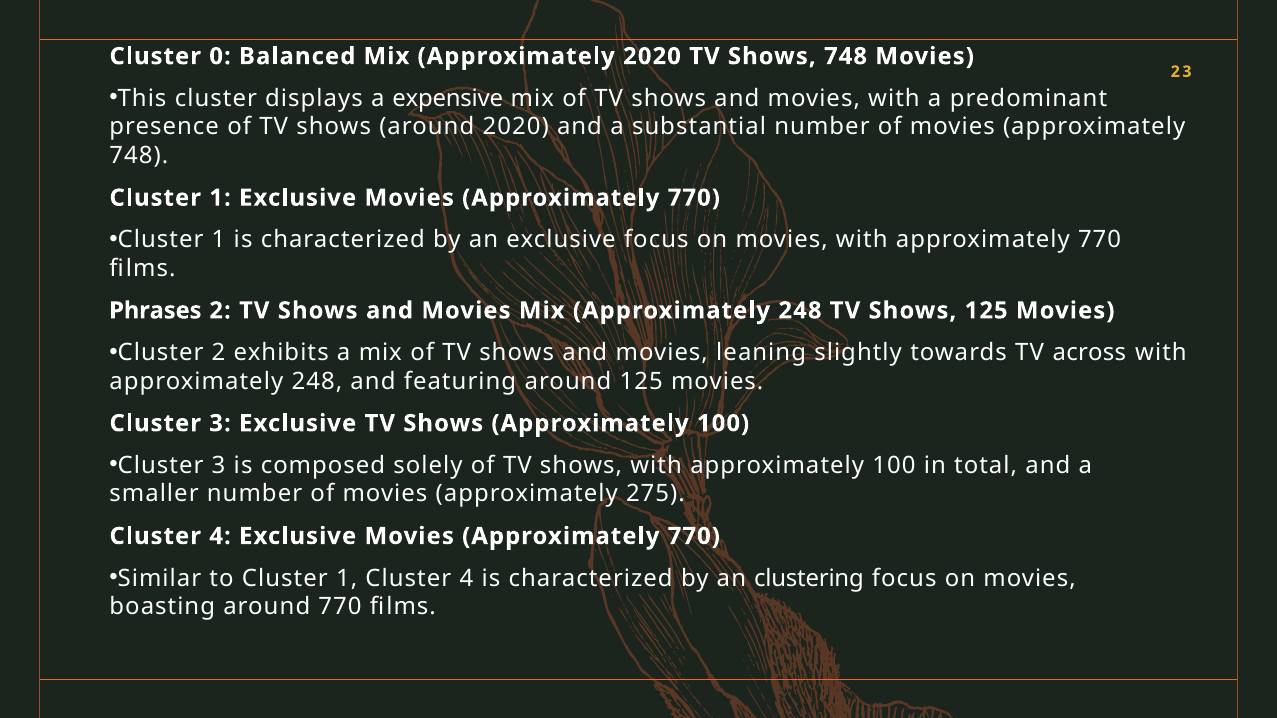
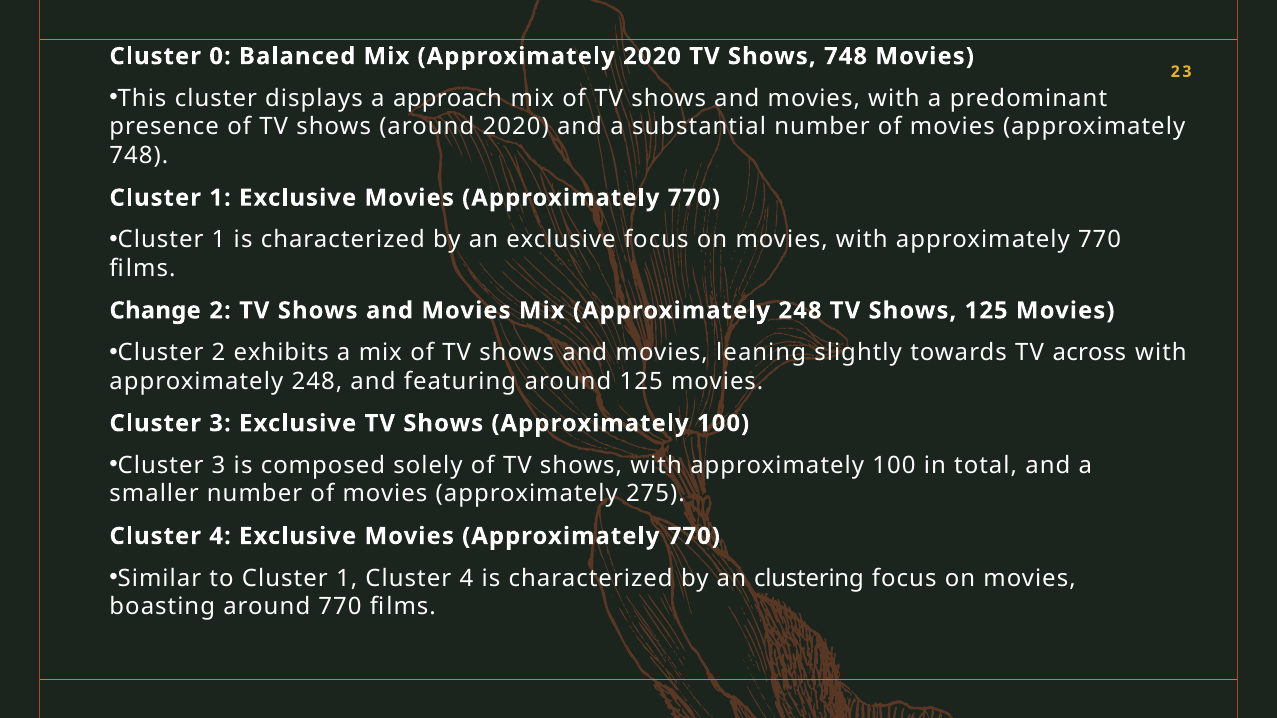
expensive: expensive -> approach (448, 98)
Phrases: Phrases -> Change (155, 311)
